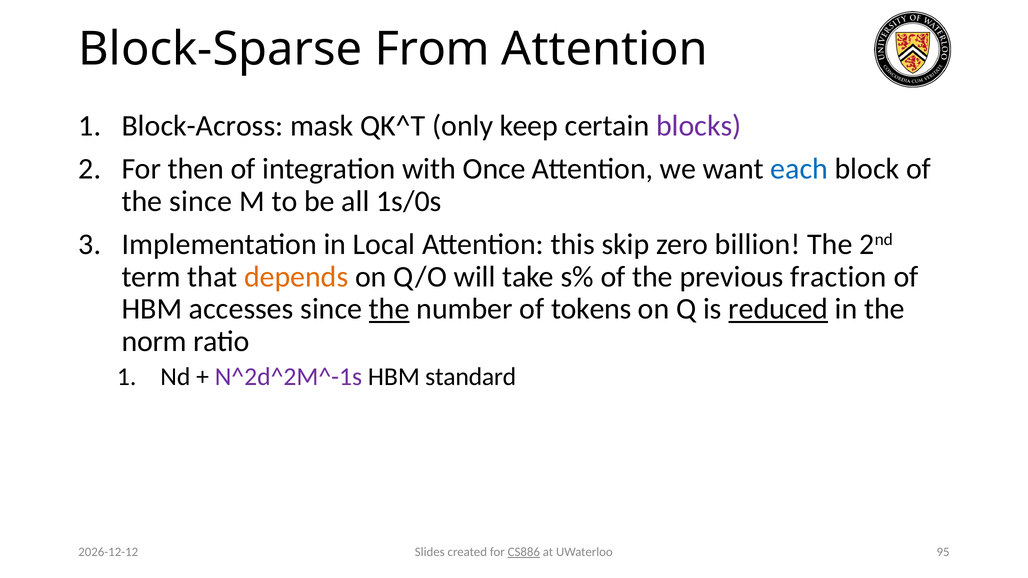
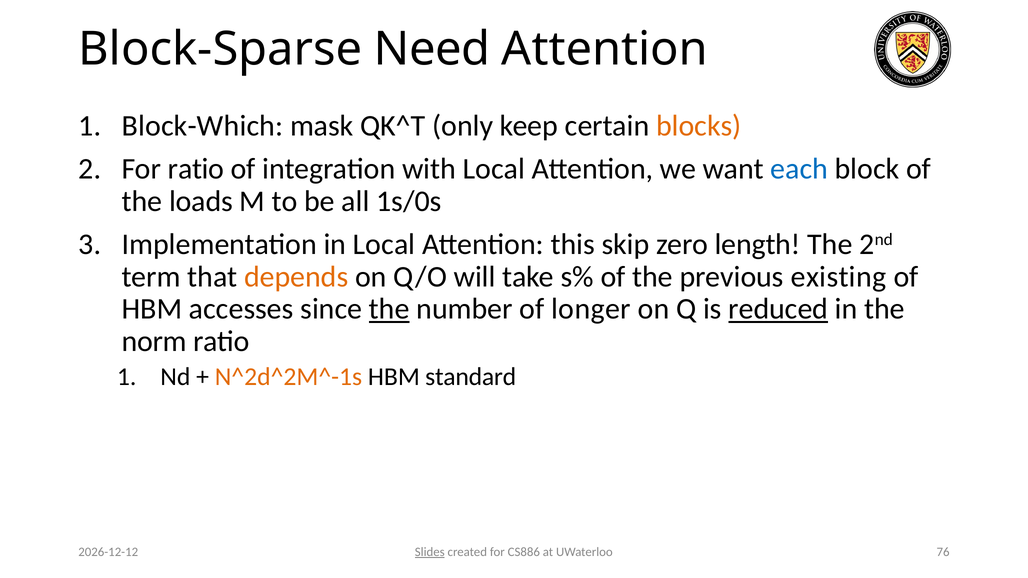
From: From -> Need (432, 49)
Block-Across: Block-Across -> Block-Which (202, 126)
blocks colour: purple -> orange (699, 126)
For then: then -> ratio (196, 169)
with Once: Once -> Local (494, 169)
the since: since -> loads (201, 201)
billion: billion -> length (758, 245)
fraction: fraction -> existing (839, 277)
tokens: tokens -> longer (591, 309)
N^2d^2M^-1s colour: purple -> orange (288, 377)
Slides underline: none -> present (430, 552)
CS886 underline: present -> none (524, 552)
95: 95 -> 76 (943, 552)
